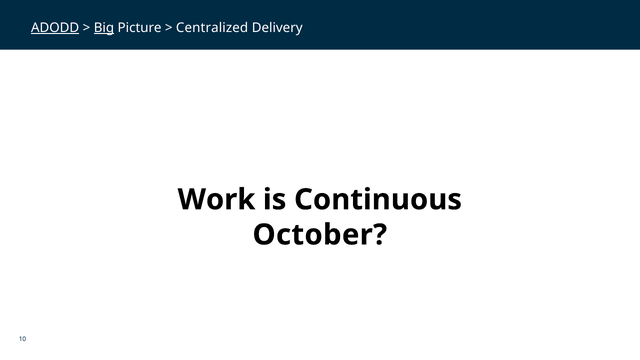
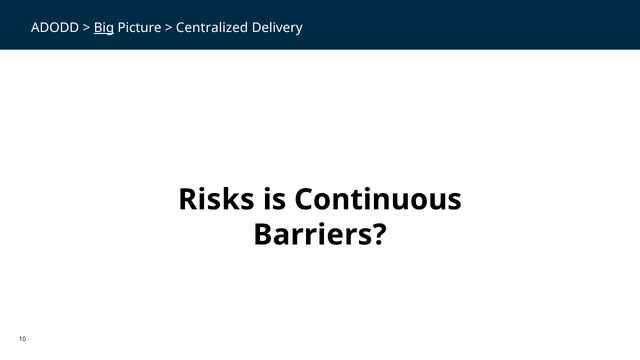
ADODD underline: present -> none (55, 28)
Work: Work -> Risks (216, 200)
October: October -> Barriers (320, 235)
